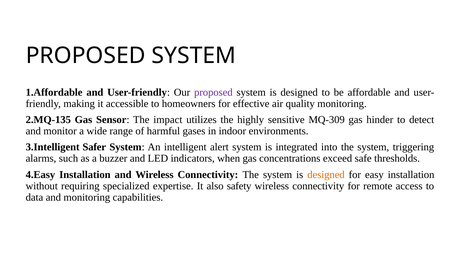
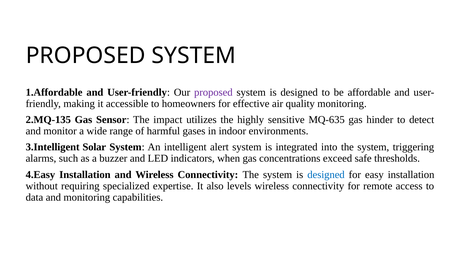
MQ-309: MQ-309 -> MQ-635 (327, 120)
Safer: Safer -> Solar (94, 147)
designed colour: orange -> blue (326, 175)
safety: safety -> levels (239, 186)
